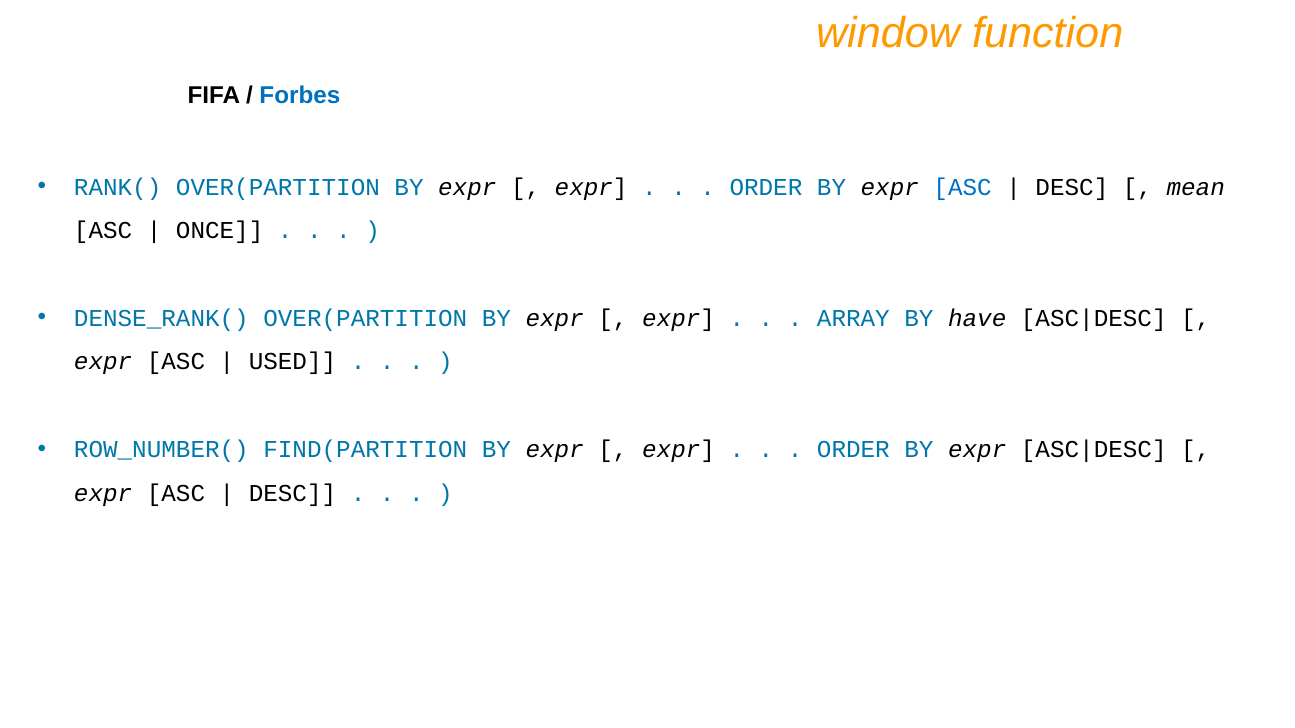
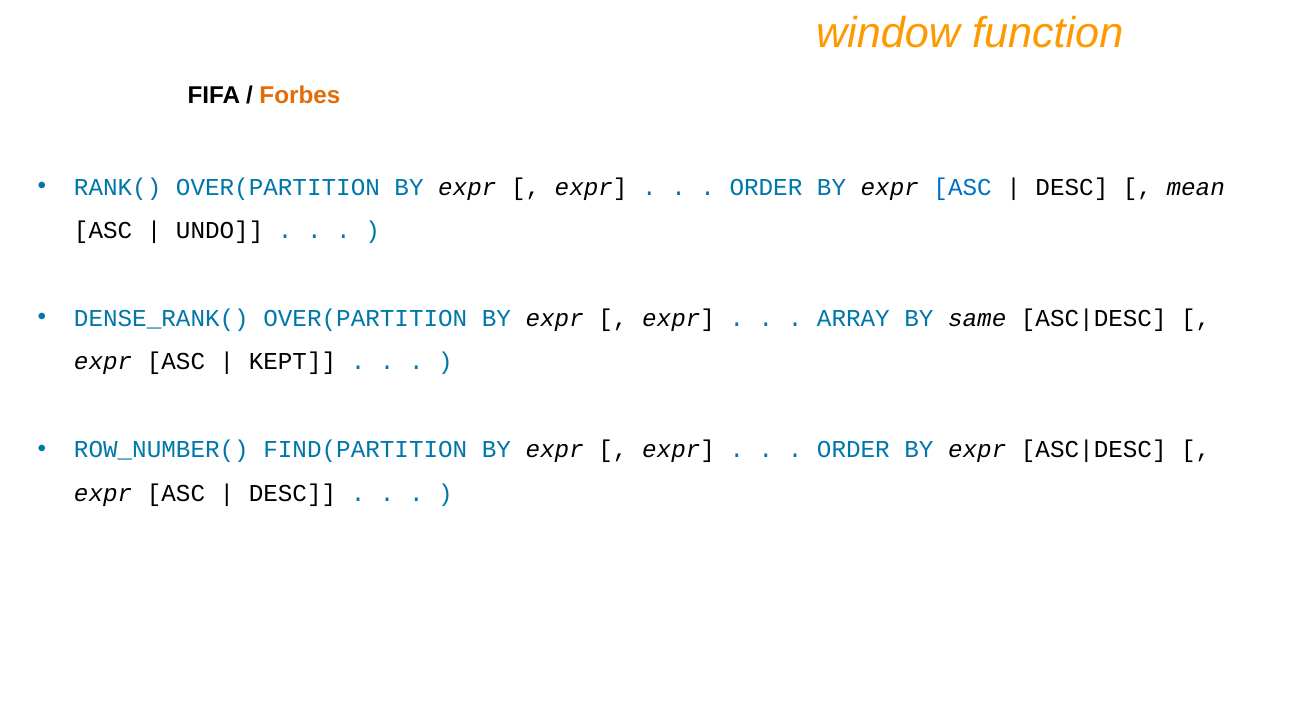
Forbes colour: blue -> orange (300, 96)
ONCE: ONCE -> UNDO (220, 231)
have: have -> same (977, 318)
USED: USED -> KEPT (292, 362)
